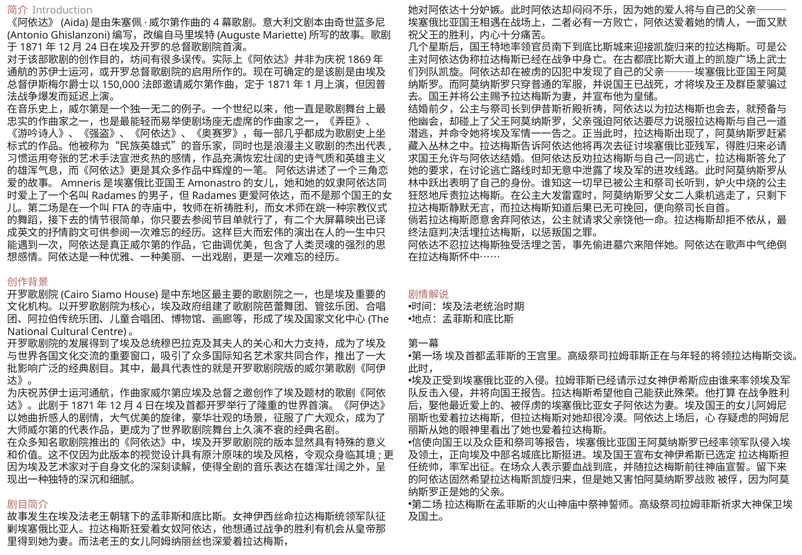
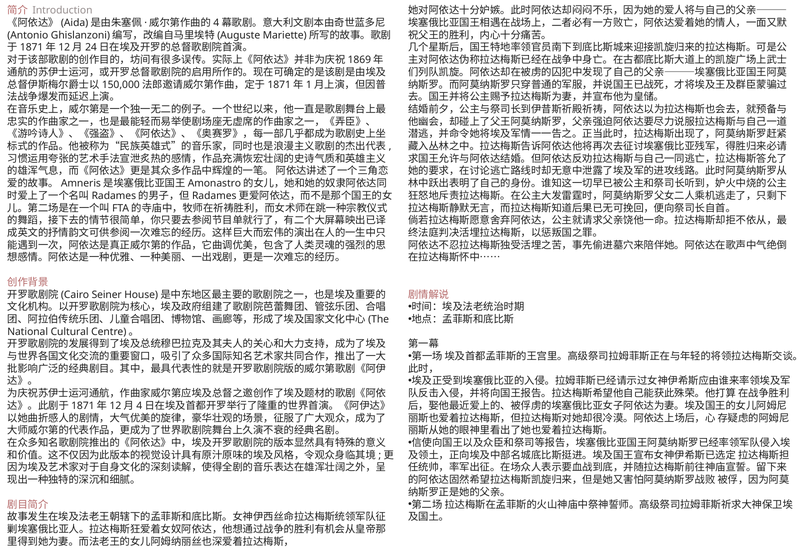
Siamo: Siamo -> Seiner (107, 295)
